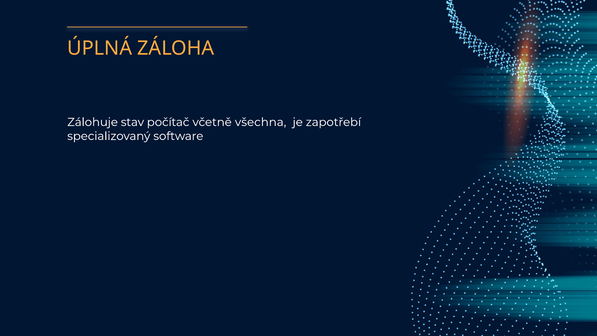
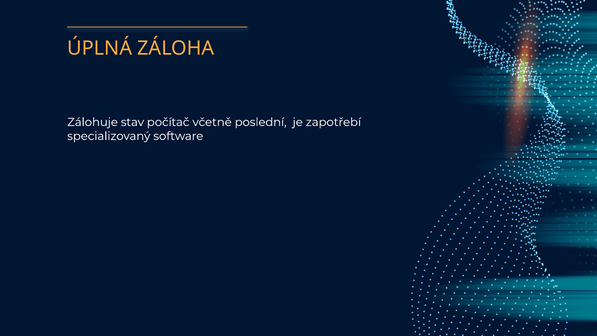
všechna: všechna -> poslední (261, 122)
